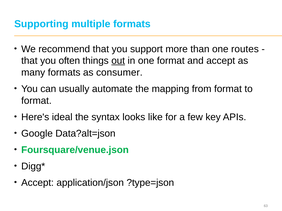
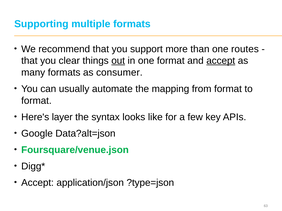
often: often -> clear (69, 61)
accept underline: none -> present (221, 61)
ideal: ideal -> layer (62, 117)
